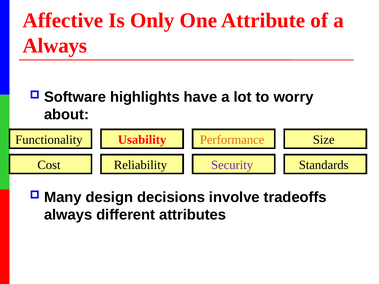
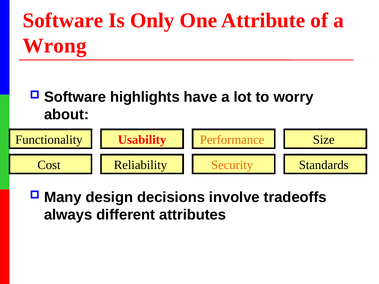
Affective: Affective -> Software (63, 20)
Always: Always -> Wrong (55, 46)
Security colour: purple -> orange (232, 165)
